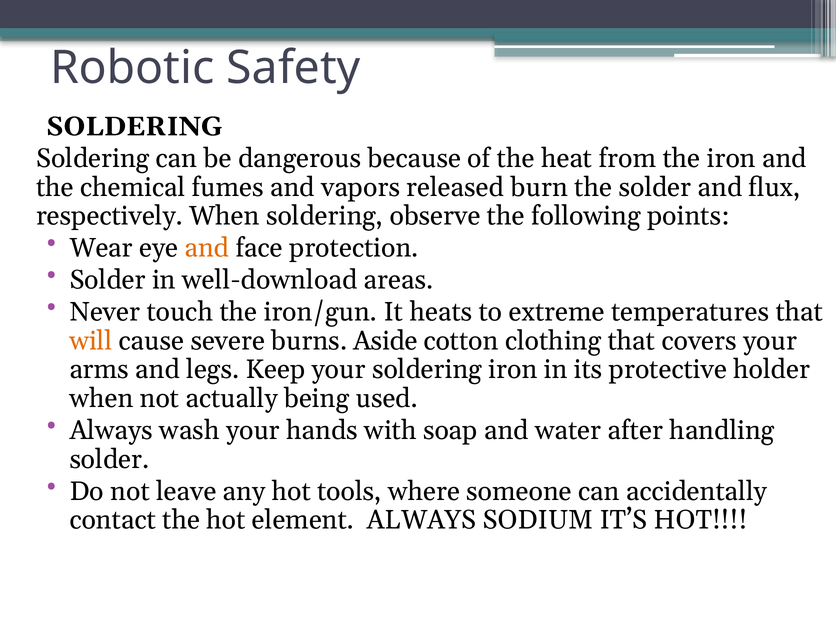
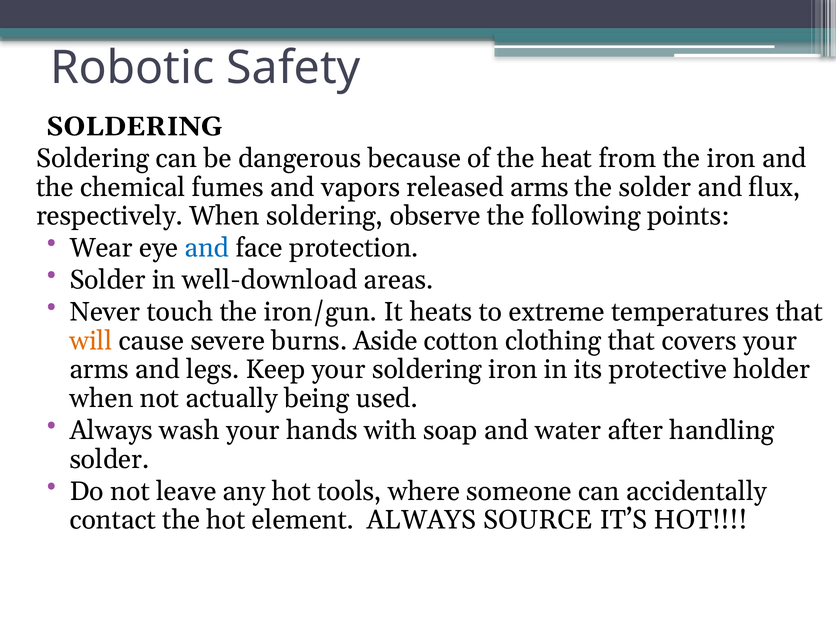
released burn: burn -> arms (539, 187)
and colour: orange -> blue (207, 248)
SODIUM: SODIUM -> SOURCE (538, 520)
